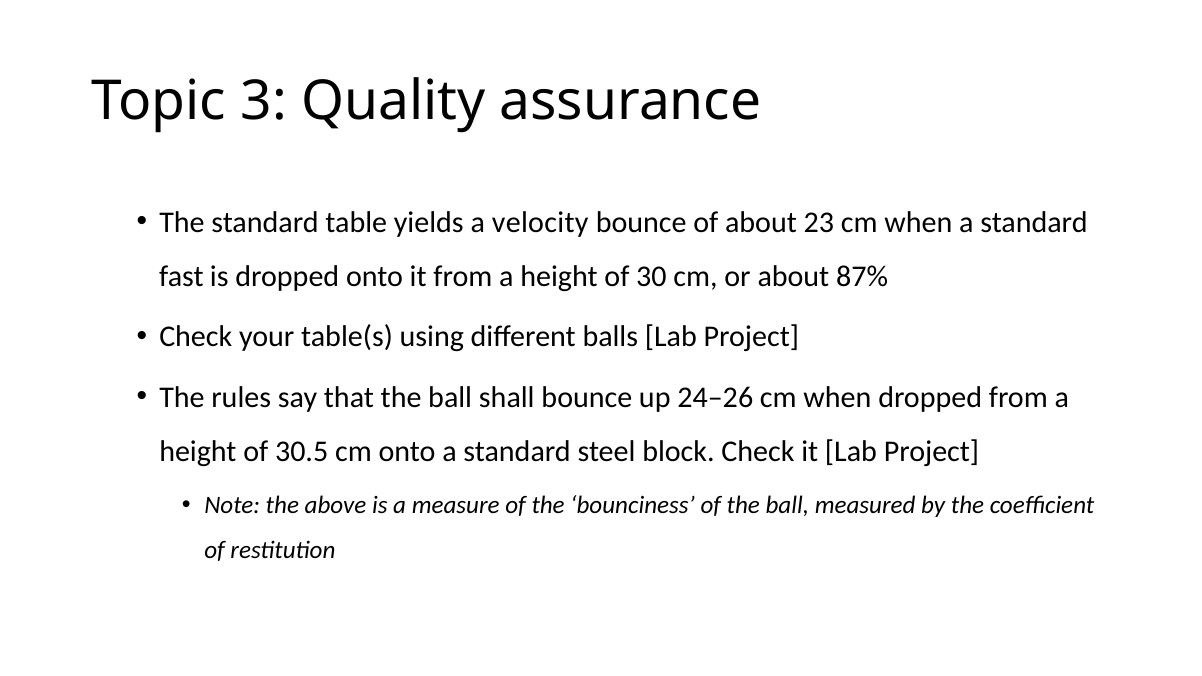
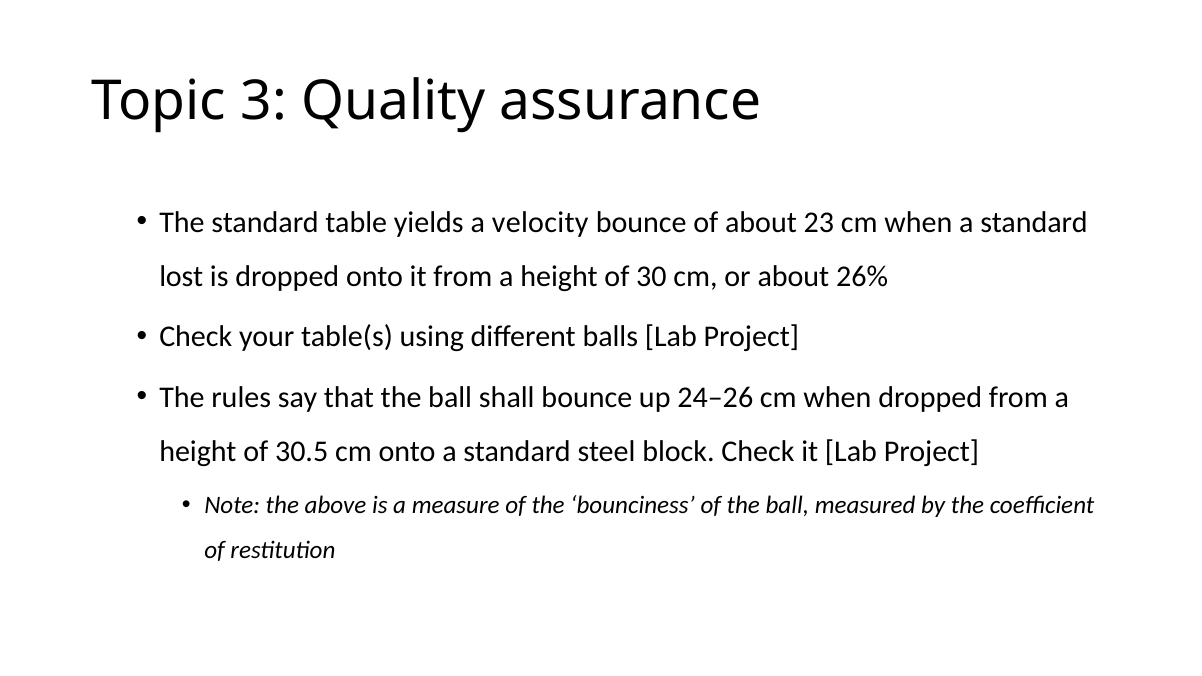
fast: fast -> lost (181, 277)
87%: 87% -> 26% (862, 277)
